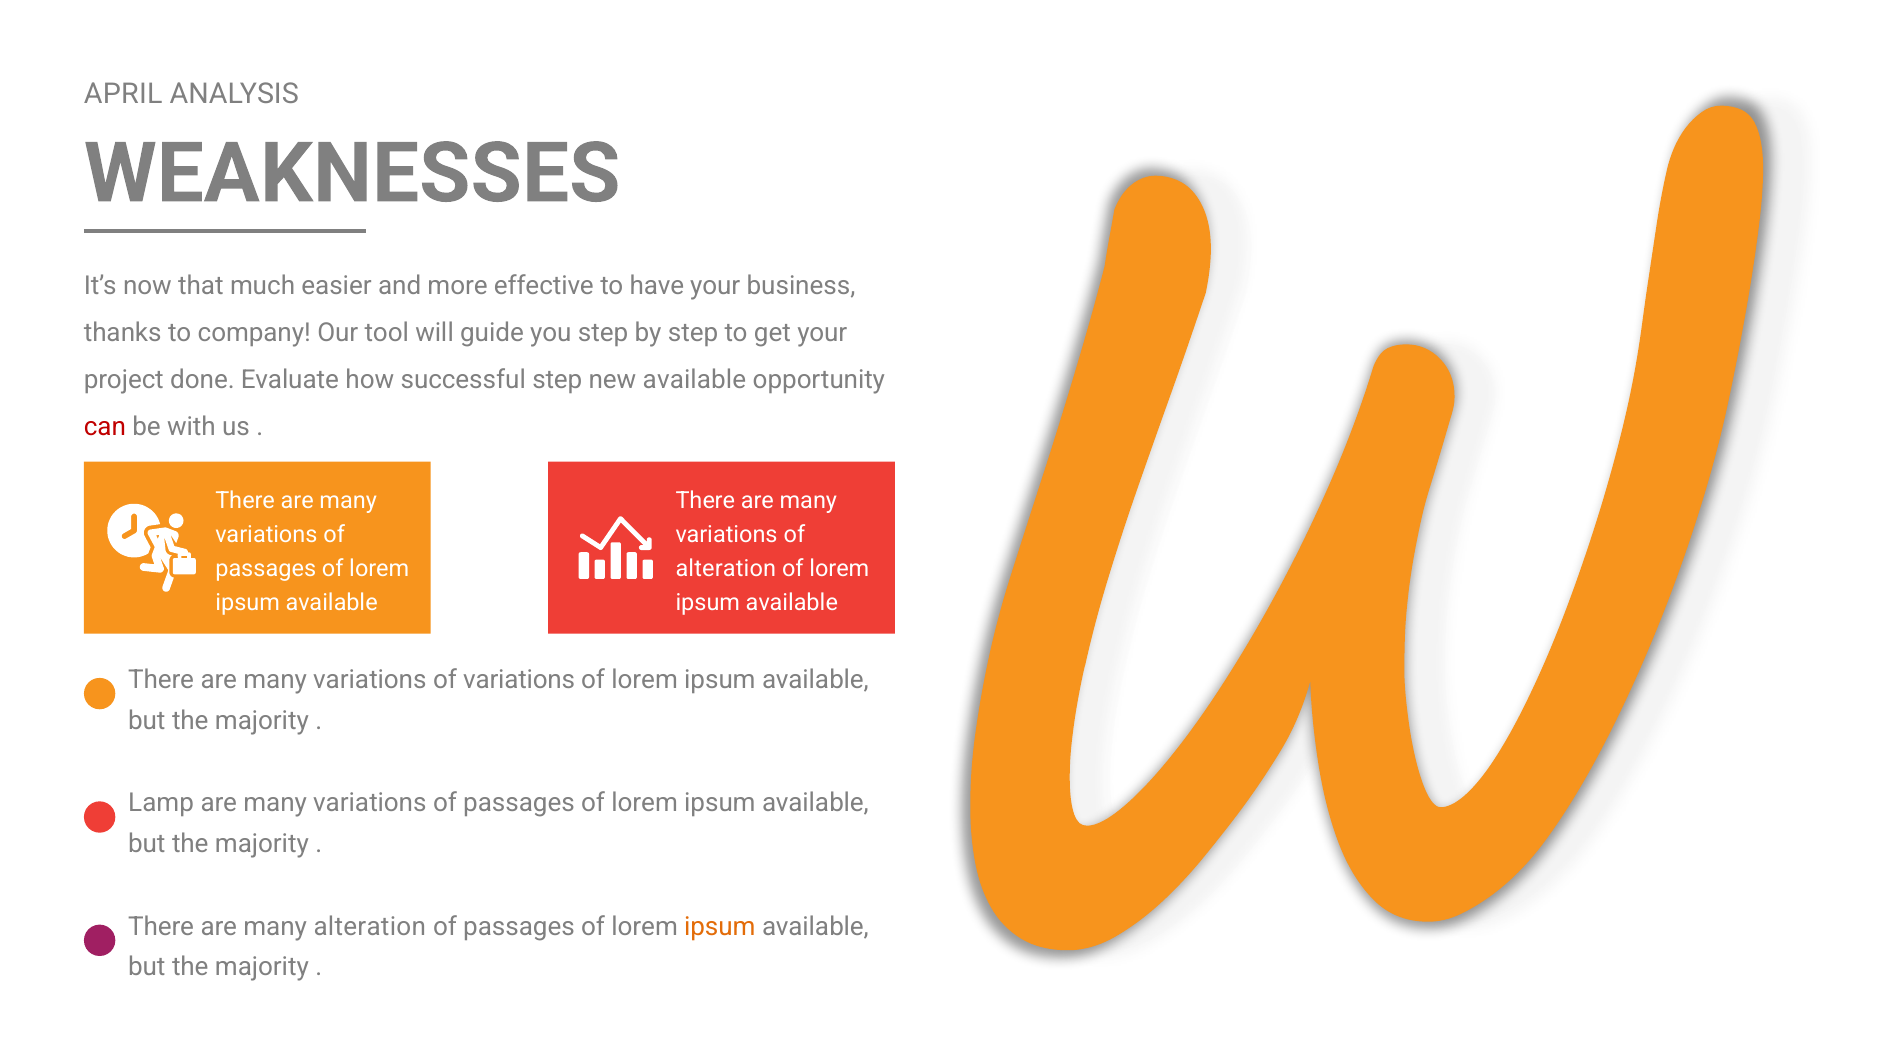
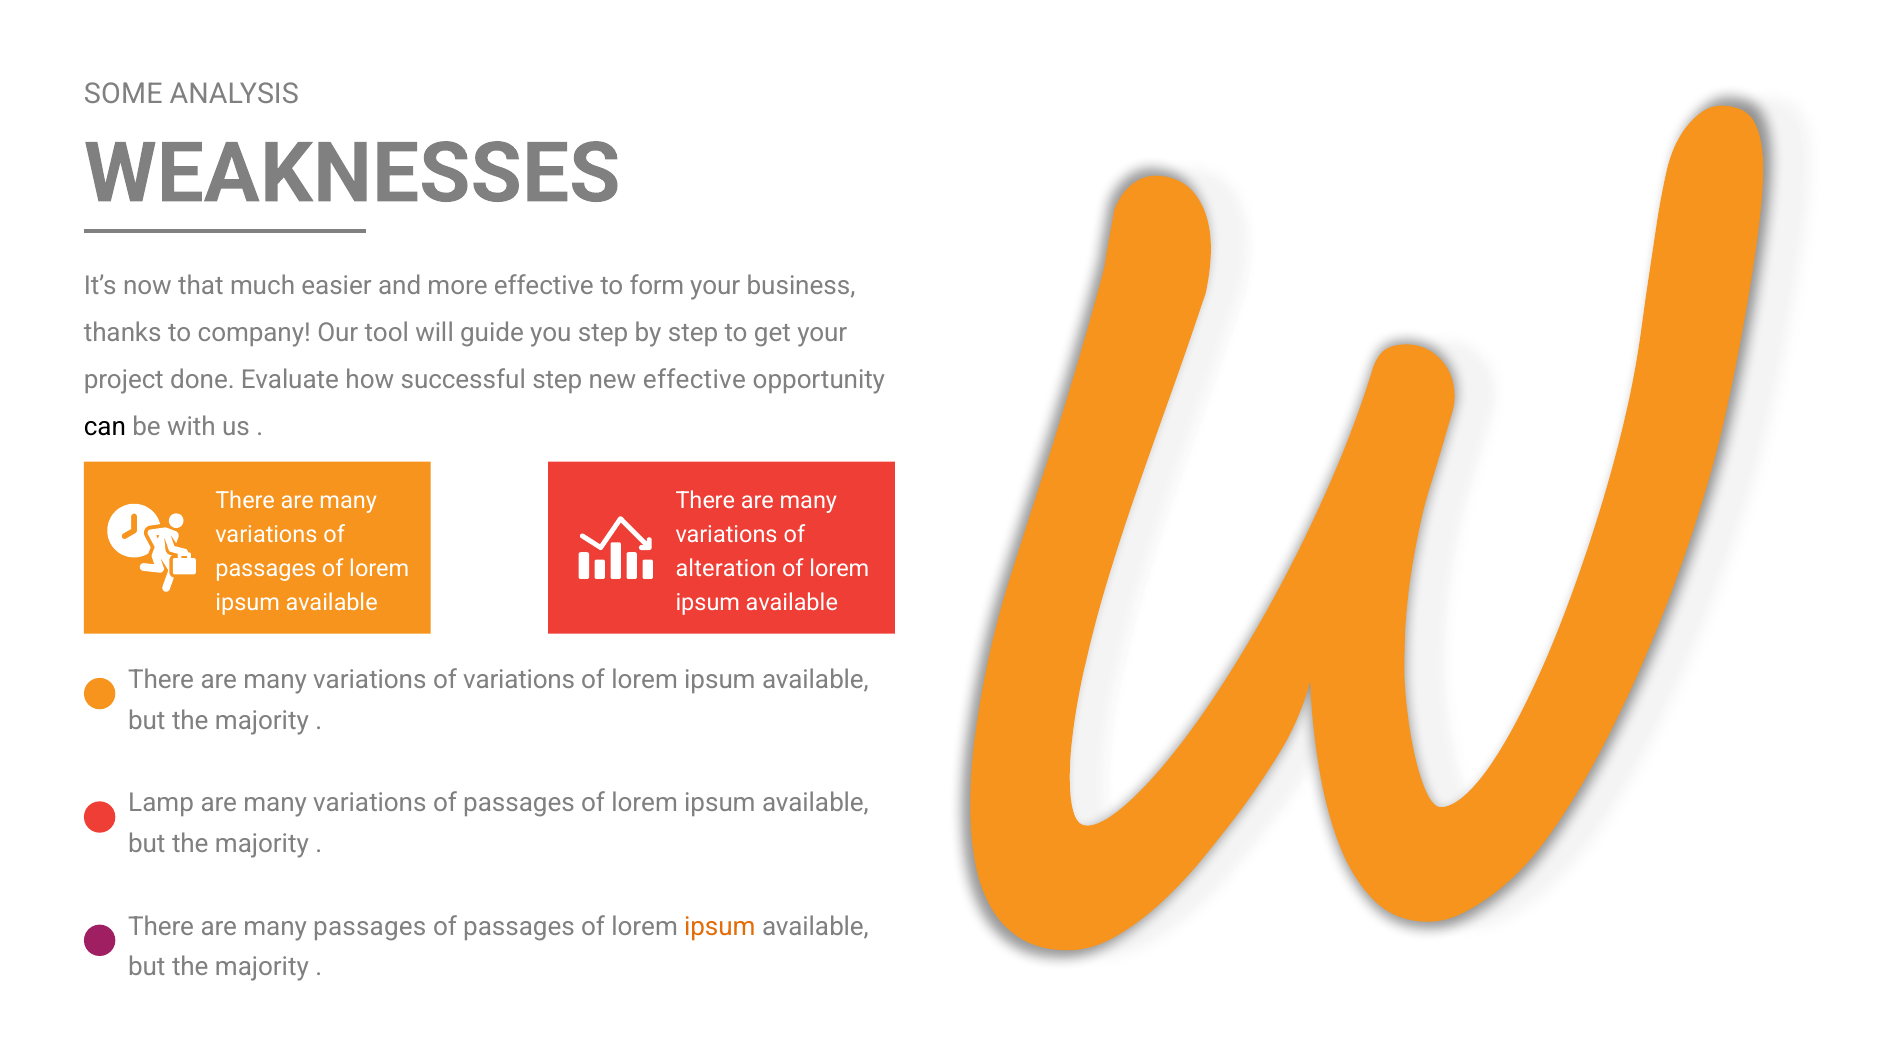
APRIL: APRIL -> SOME (123, 94)
have: have -> form (657, 286)
new available: available -> effective (694, 381)
can colour: red -> black (105, 428)
many alteration: alteration -> passages (370, 927)
